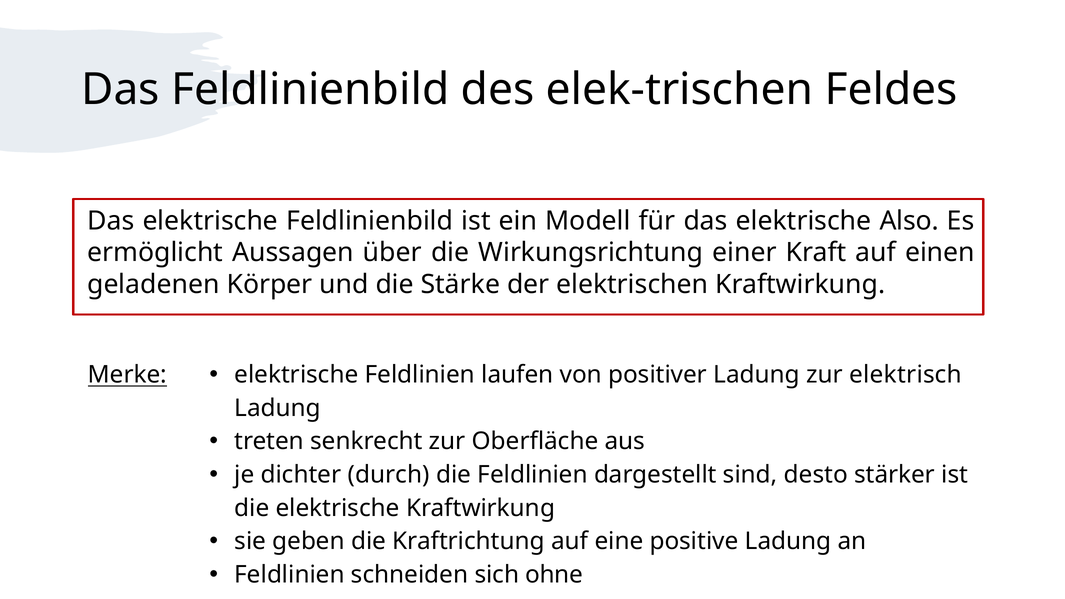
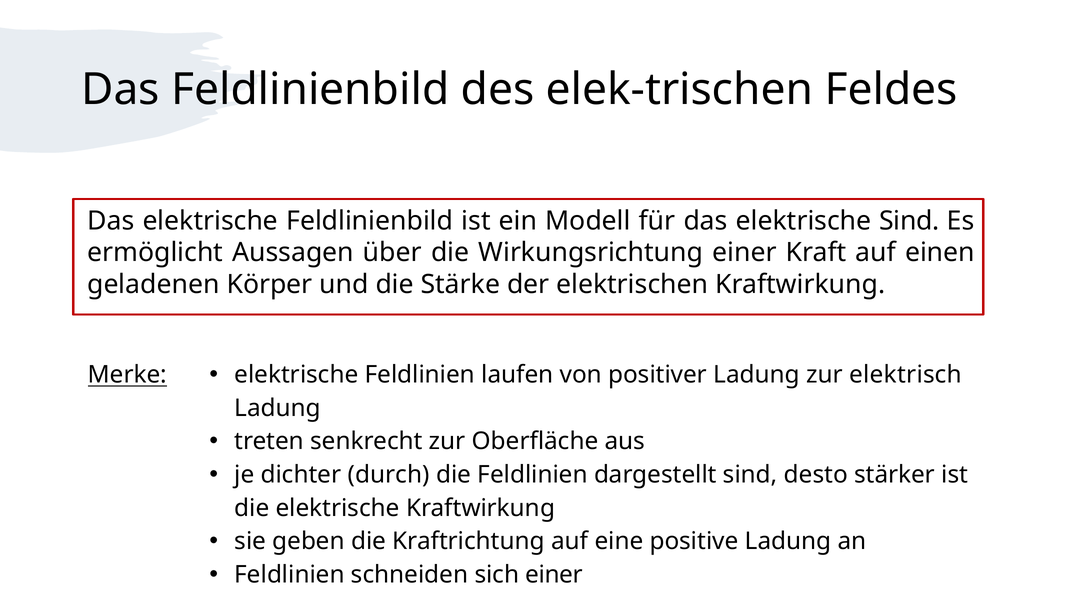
elektrische Also: Also -> Sind (909, 221)
sich ohne: ohne -> einer (554, 575)
